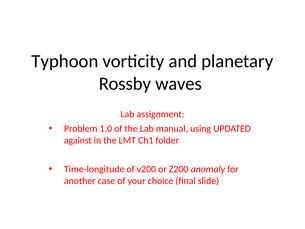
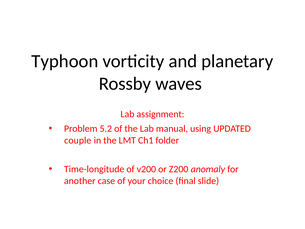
1.0: 1.0 -> 5.2 (106, 129)
against: against -> couple (78, 140)
